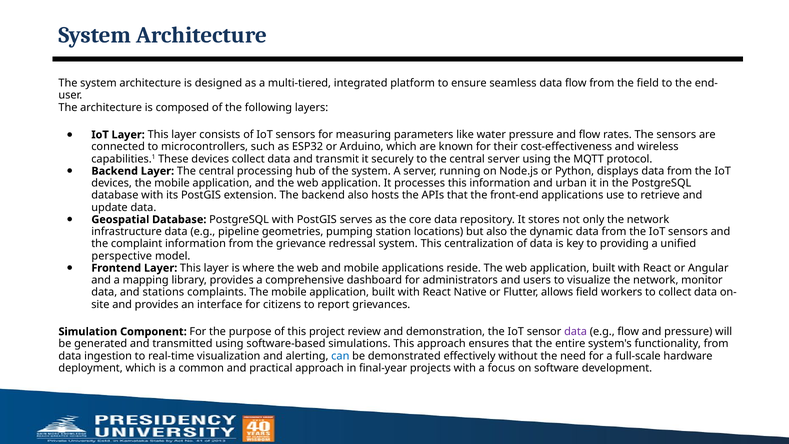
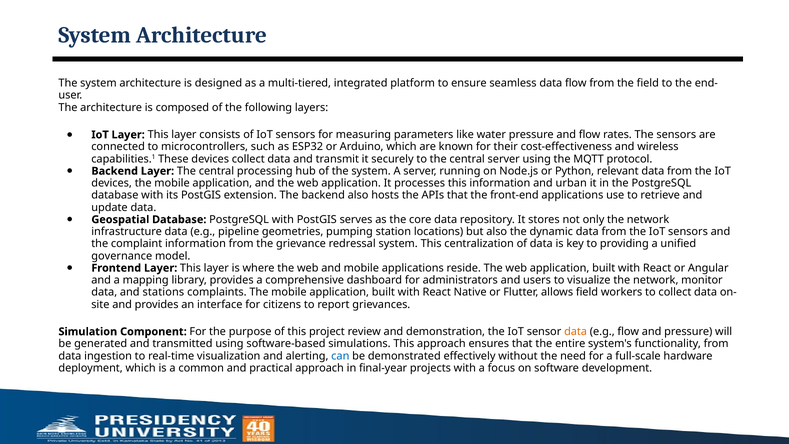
displays: displays -> relevant (618, 171)
perspective: perspective -> governance (122, 256)
data colour: purple -> orange (576, 332)
